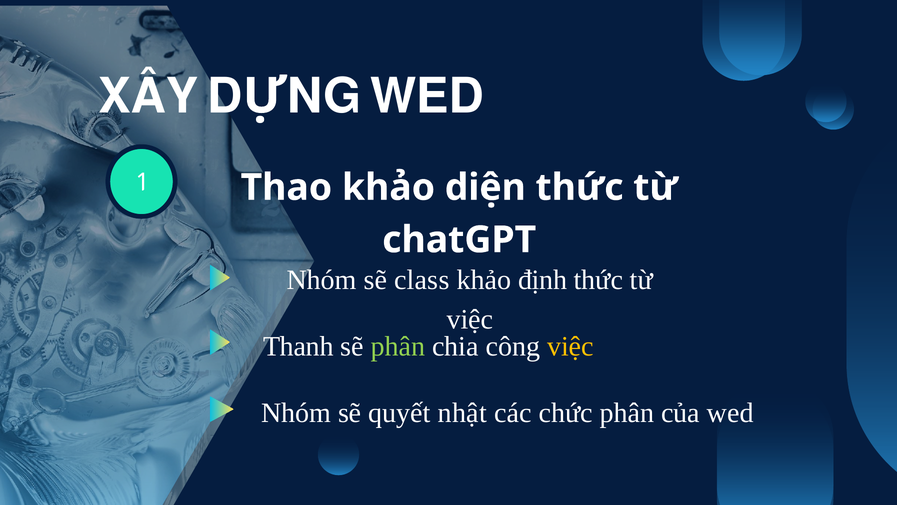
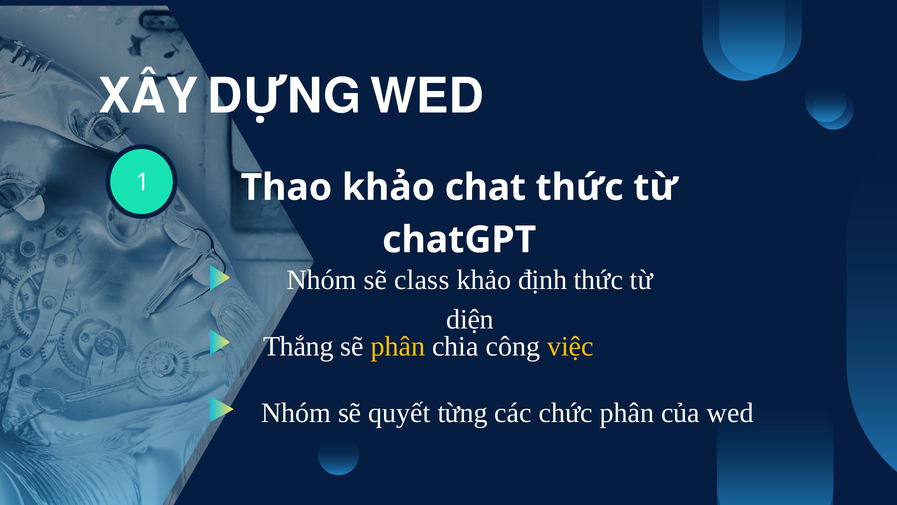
diện: diện -> chat (485, 187)
việc: việc -> diện (470, 319)
Thanh: Thanh -> Thắng (298, 346)
phân colour: light green -> yellow (398, 346)
nhật: nhật -> từng (463, 413)
